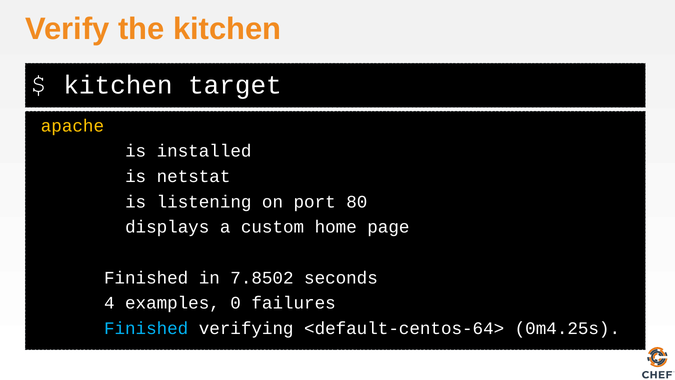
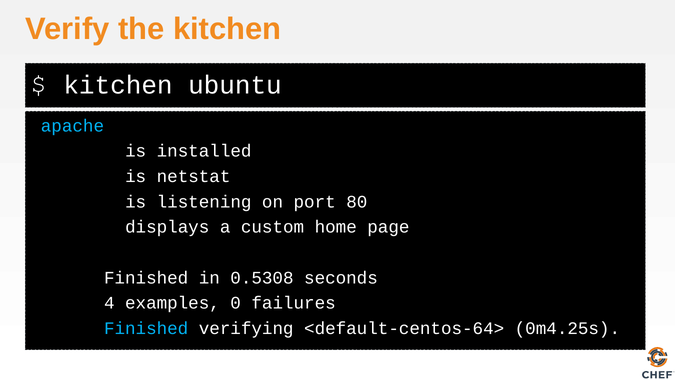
target: target -> ubuntu (235, 85)
apache colour: yellow -> light blue (72, 126)
7.8502: 7.8502 -> 0.5308 (262, 278)
